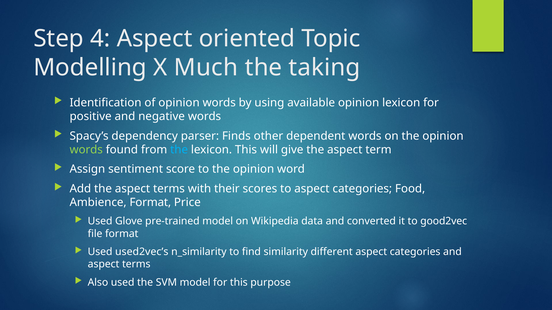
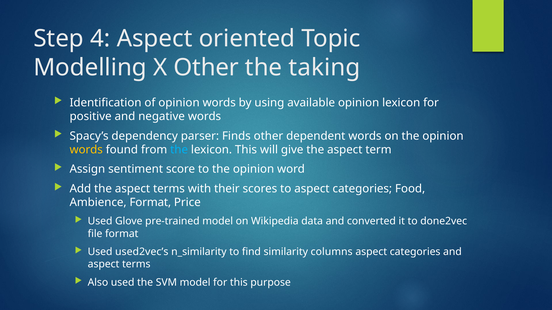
X Much: Much -> Other (206, 68)
words colour: light green -> yellow (86, 150)
good2vec: good2vec -> done2vec (444, 222)
different: different -> columns (332, 252)
